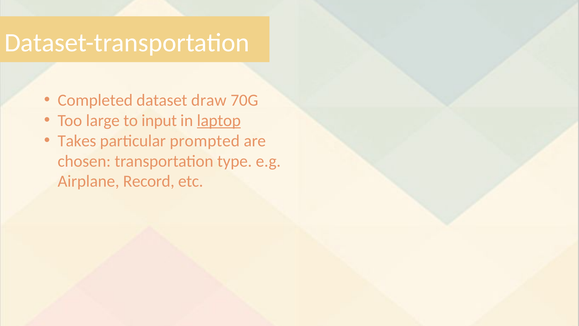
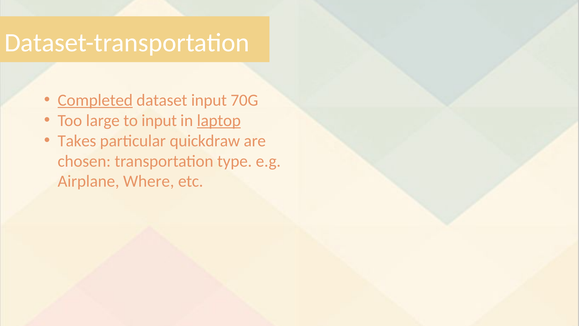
Completed underline: none -> present (95, 100)
dataset draw: draw -> input (209, 100)
prompted: prompted -> quickdraw (205, 141)
Record: Record -> Where (149, 181)
